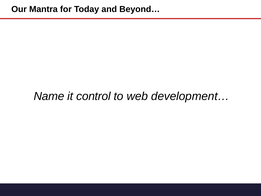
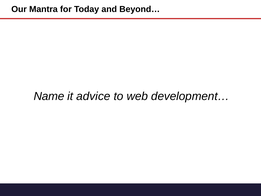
control: control -> advice (93, 96)
